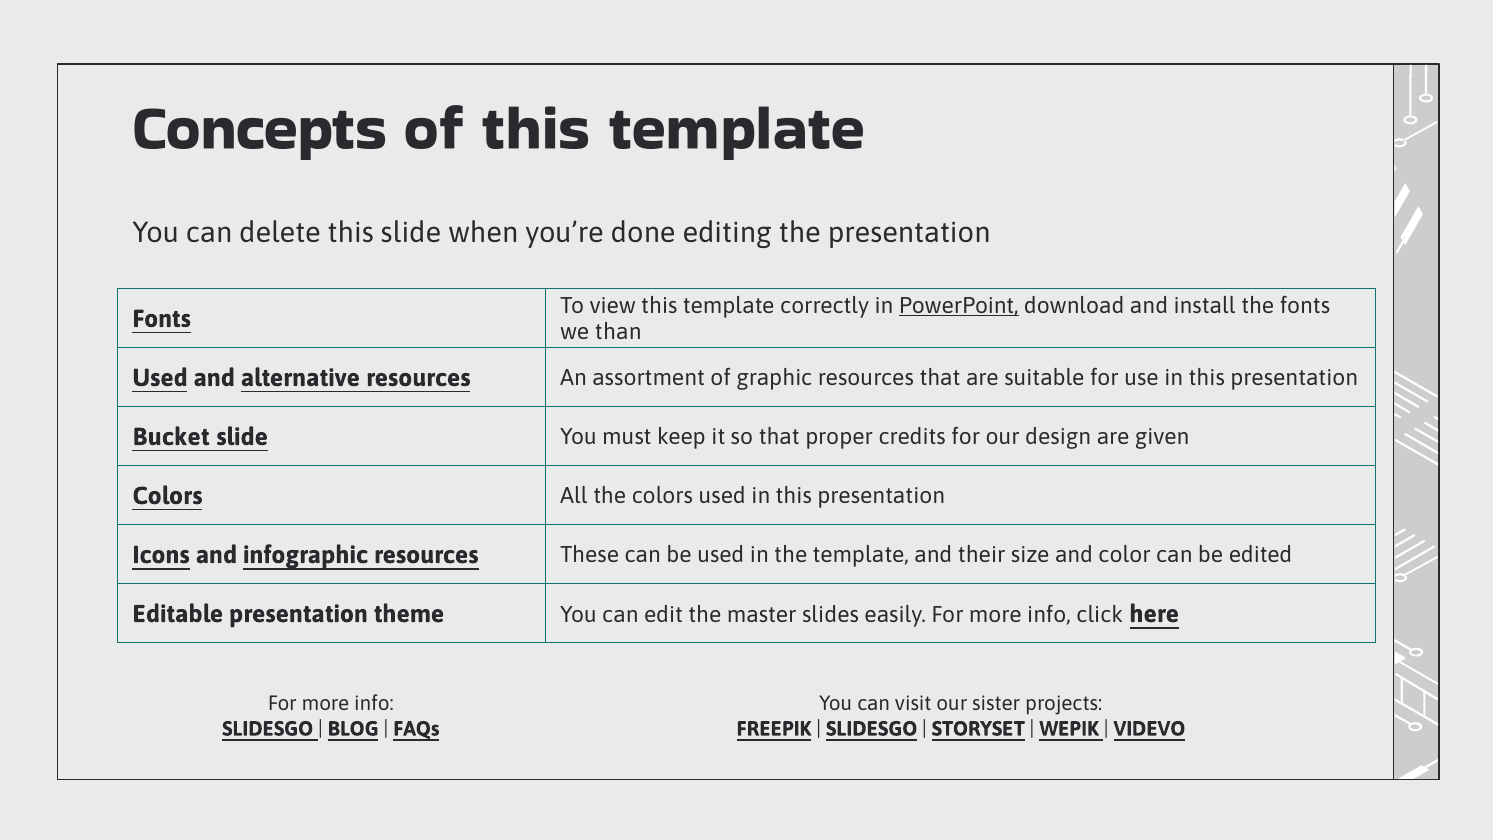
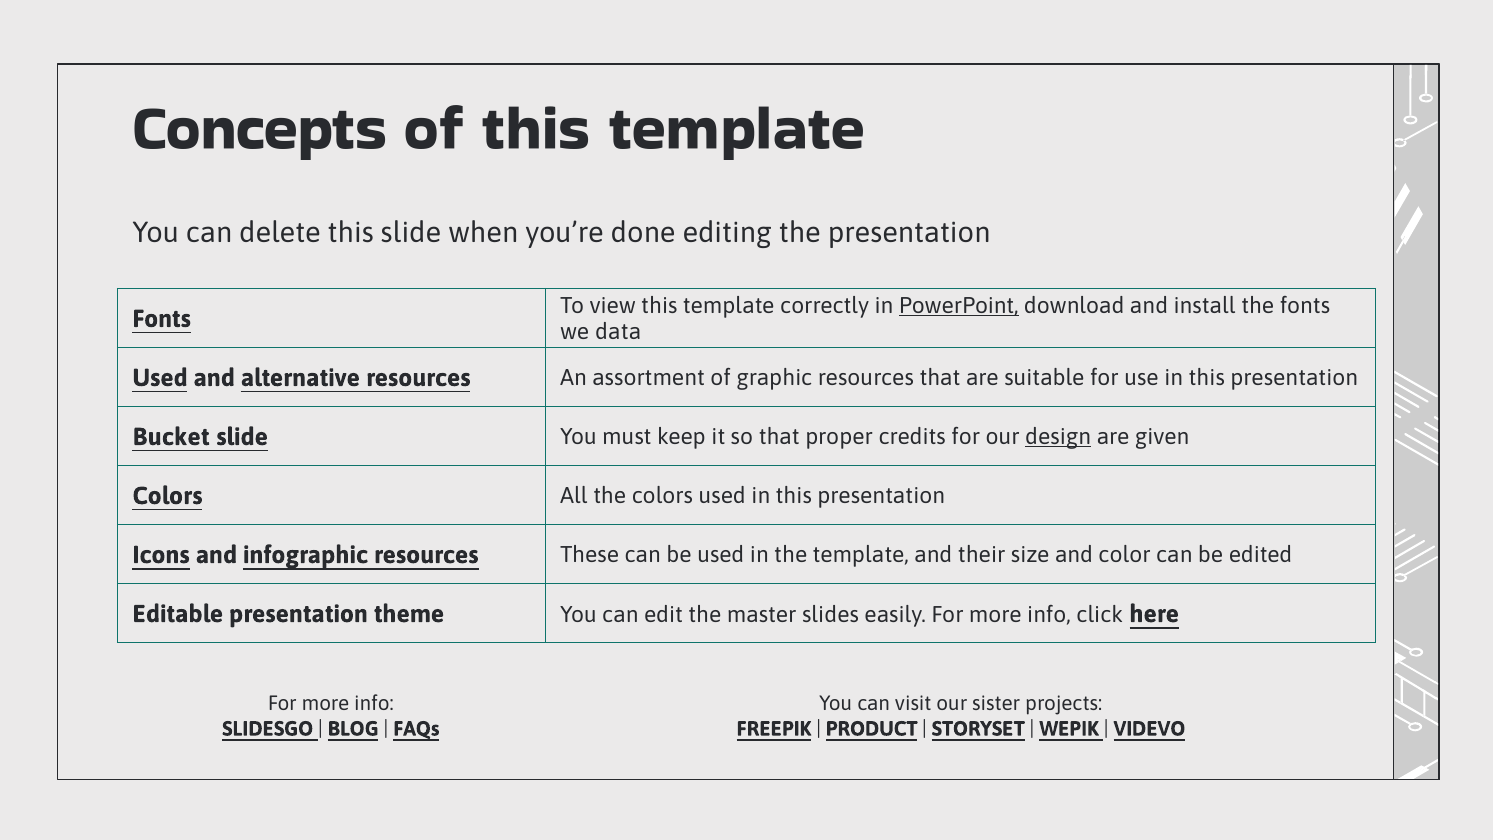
than: than -> data (618, 332)
design underline: none -> present (1058, 437)
SLIDESGO: SLIDESGO -> PRODUCT (872, 729)
